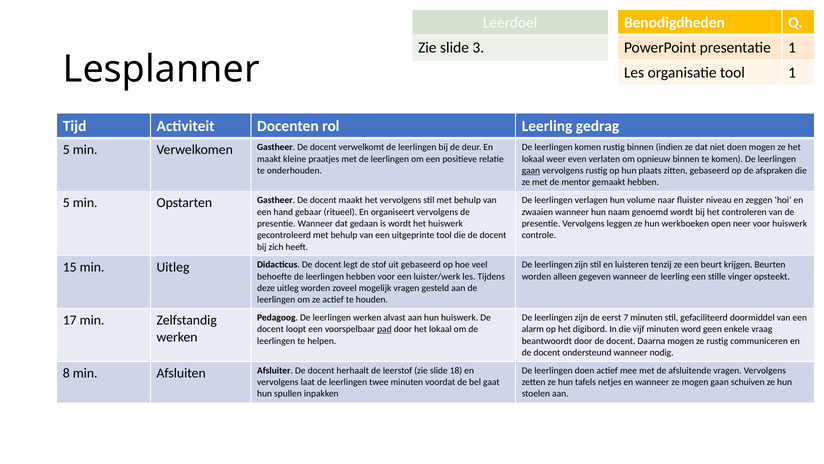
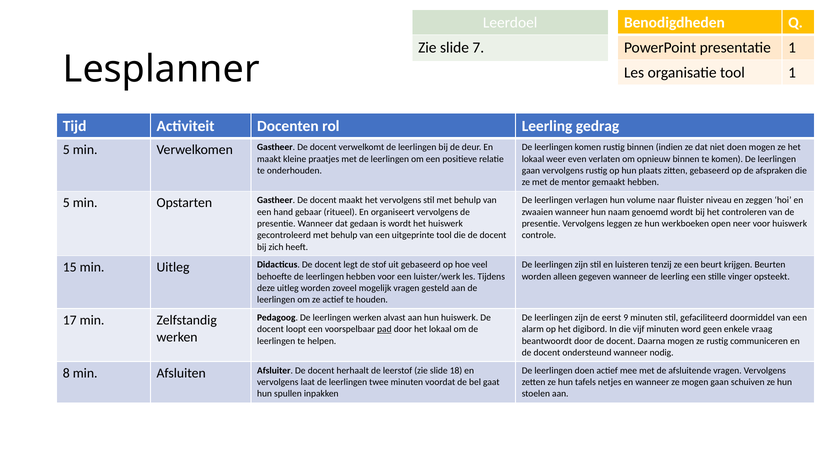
3: 3 -> 7 (478, 47)
gaan underline: present -> none (531, 171)
7: 7 -> 9 (626, 317)
